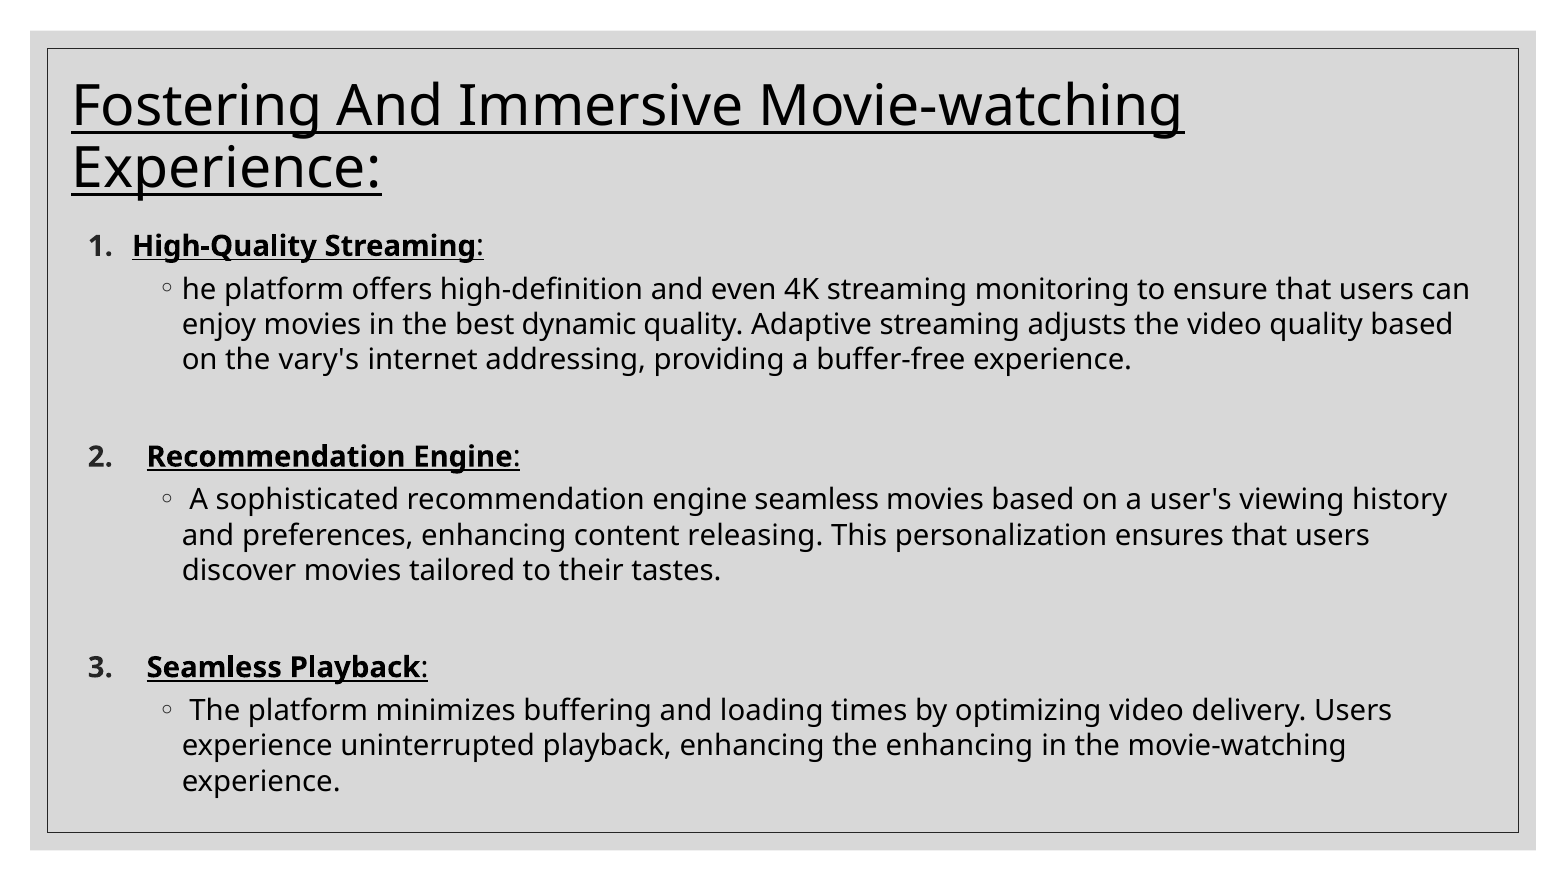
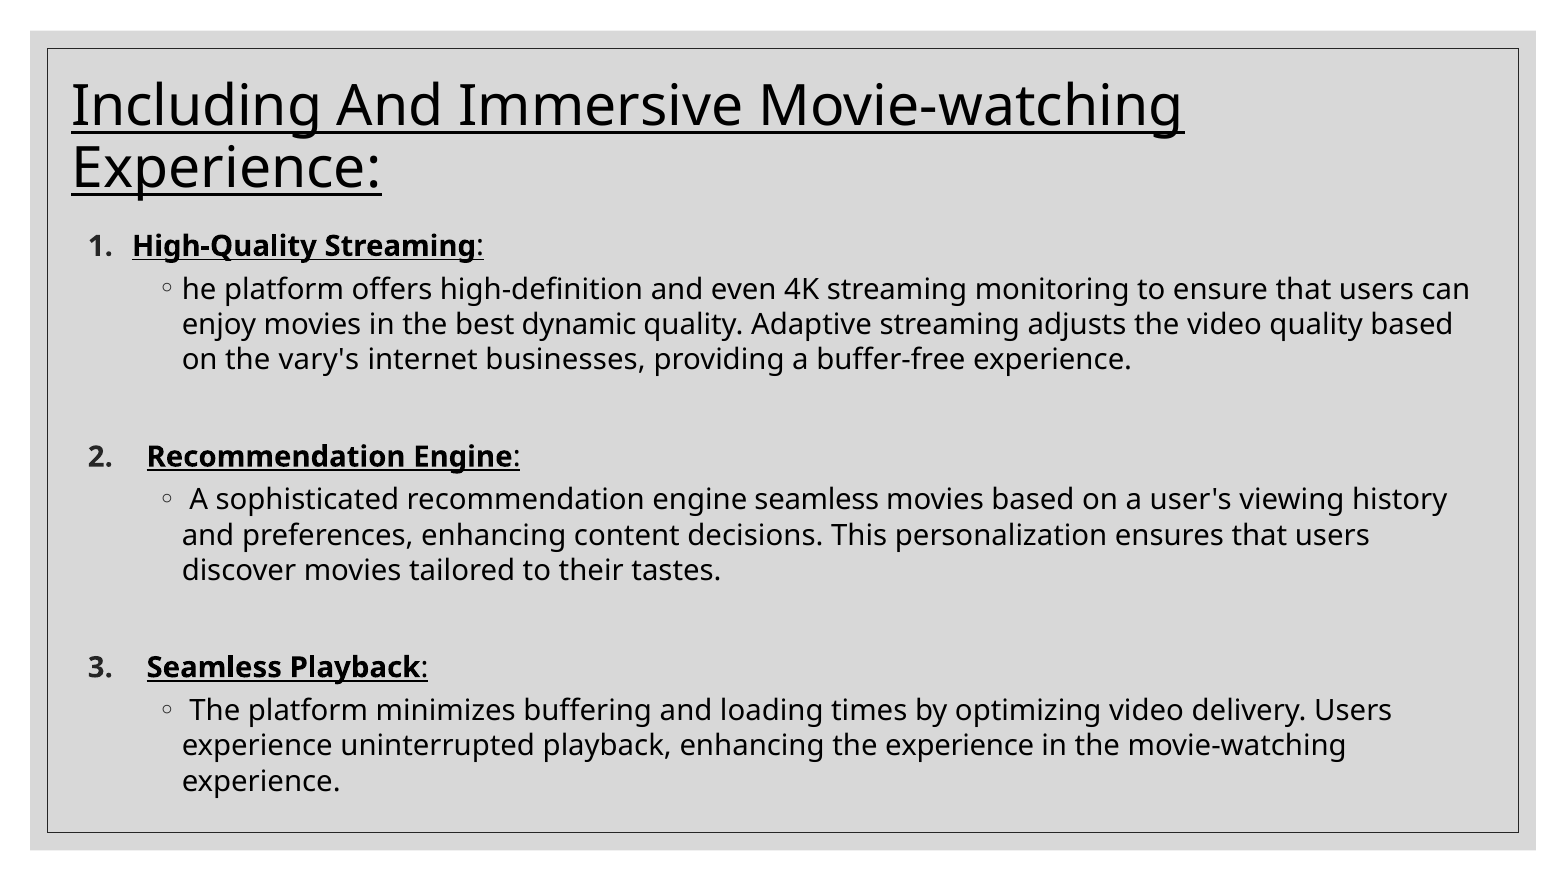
Fostering: Fostering -> Including (197, 107)
addressing: addressing -> businesses (566, 360)
releasing: releasing -> decisions (755, 535)
the enhancing: enhancing -> experience (960, 746)
